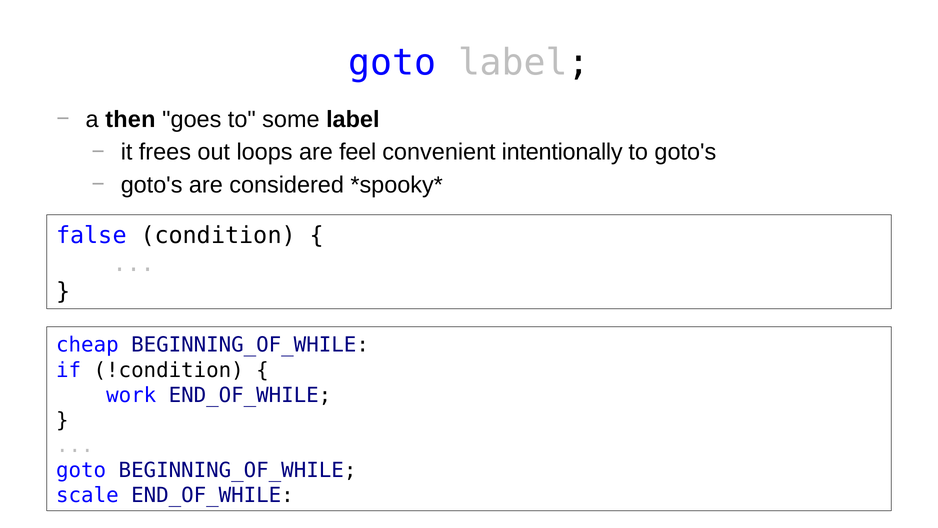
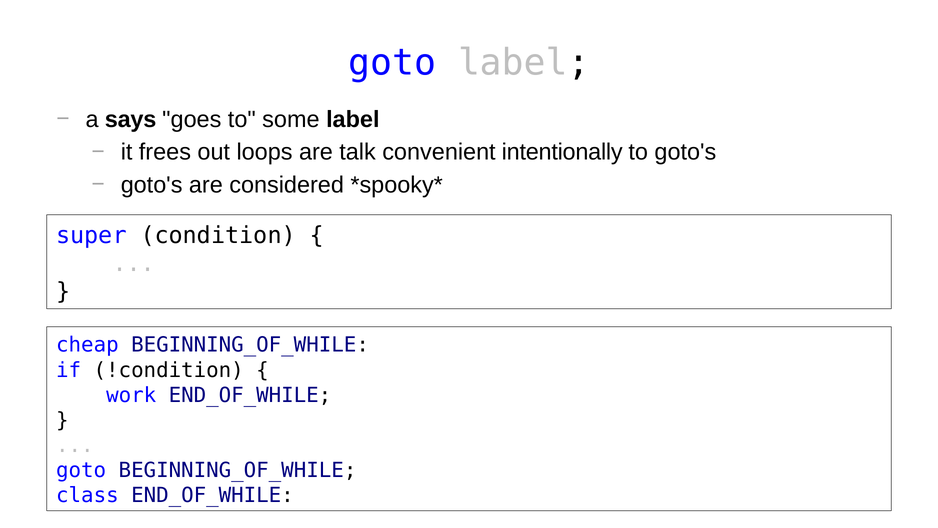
then: then -> says (131, 119)
feel: feel -> talk (358, 152)
false: false -> super (91, 235)
scale: scale -> class (87, 495)
